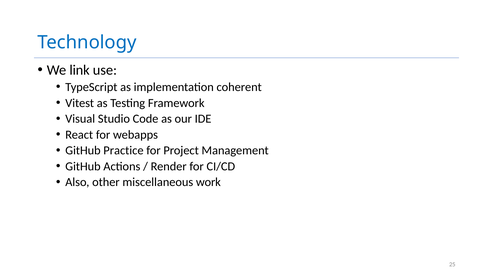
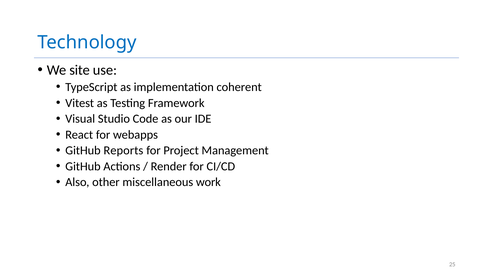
link: link -> site (80, 70)
Practice: Practice -> Reports (123, 151)
